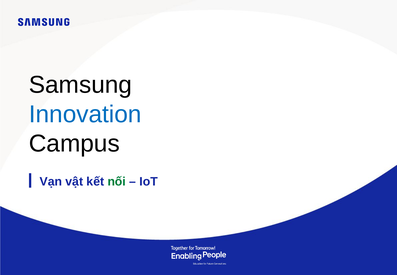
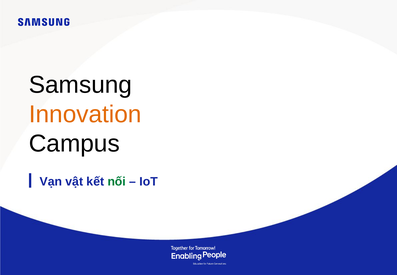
Innovation colour: blue -> orange (85, 114)
